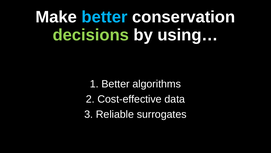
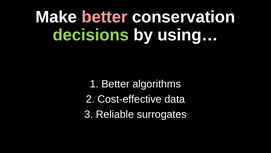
better colour: light blue -> pink (105, 17)
